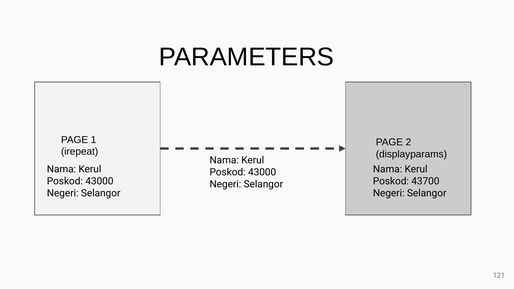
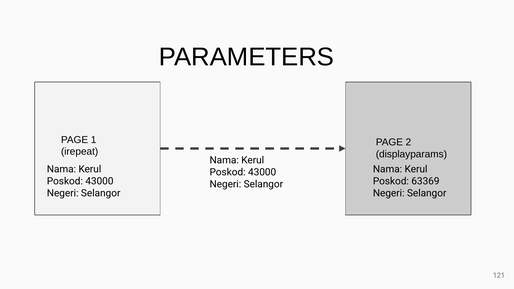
43700: 43700 -> 63369 (425, 181)
